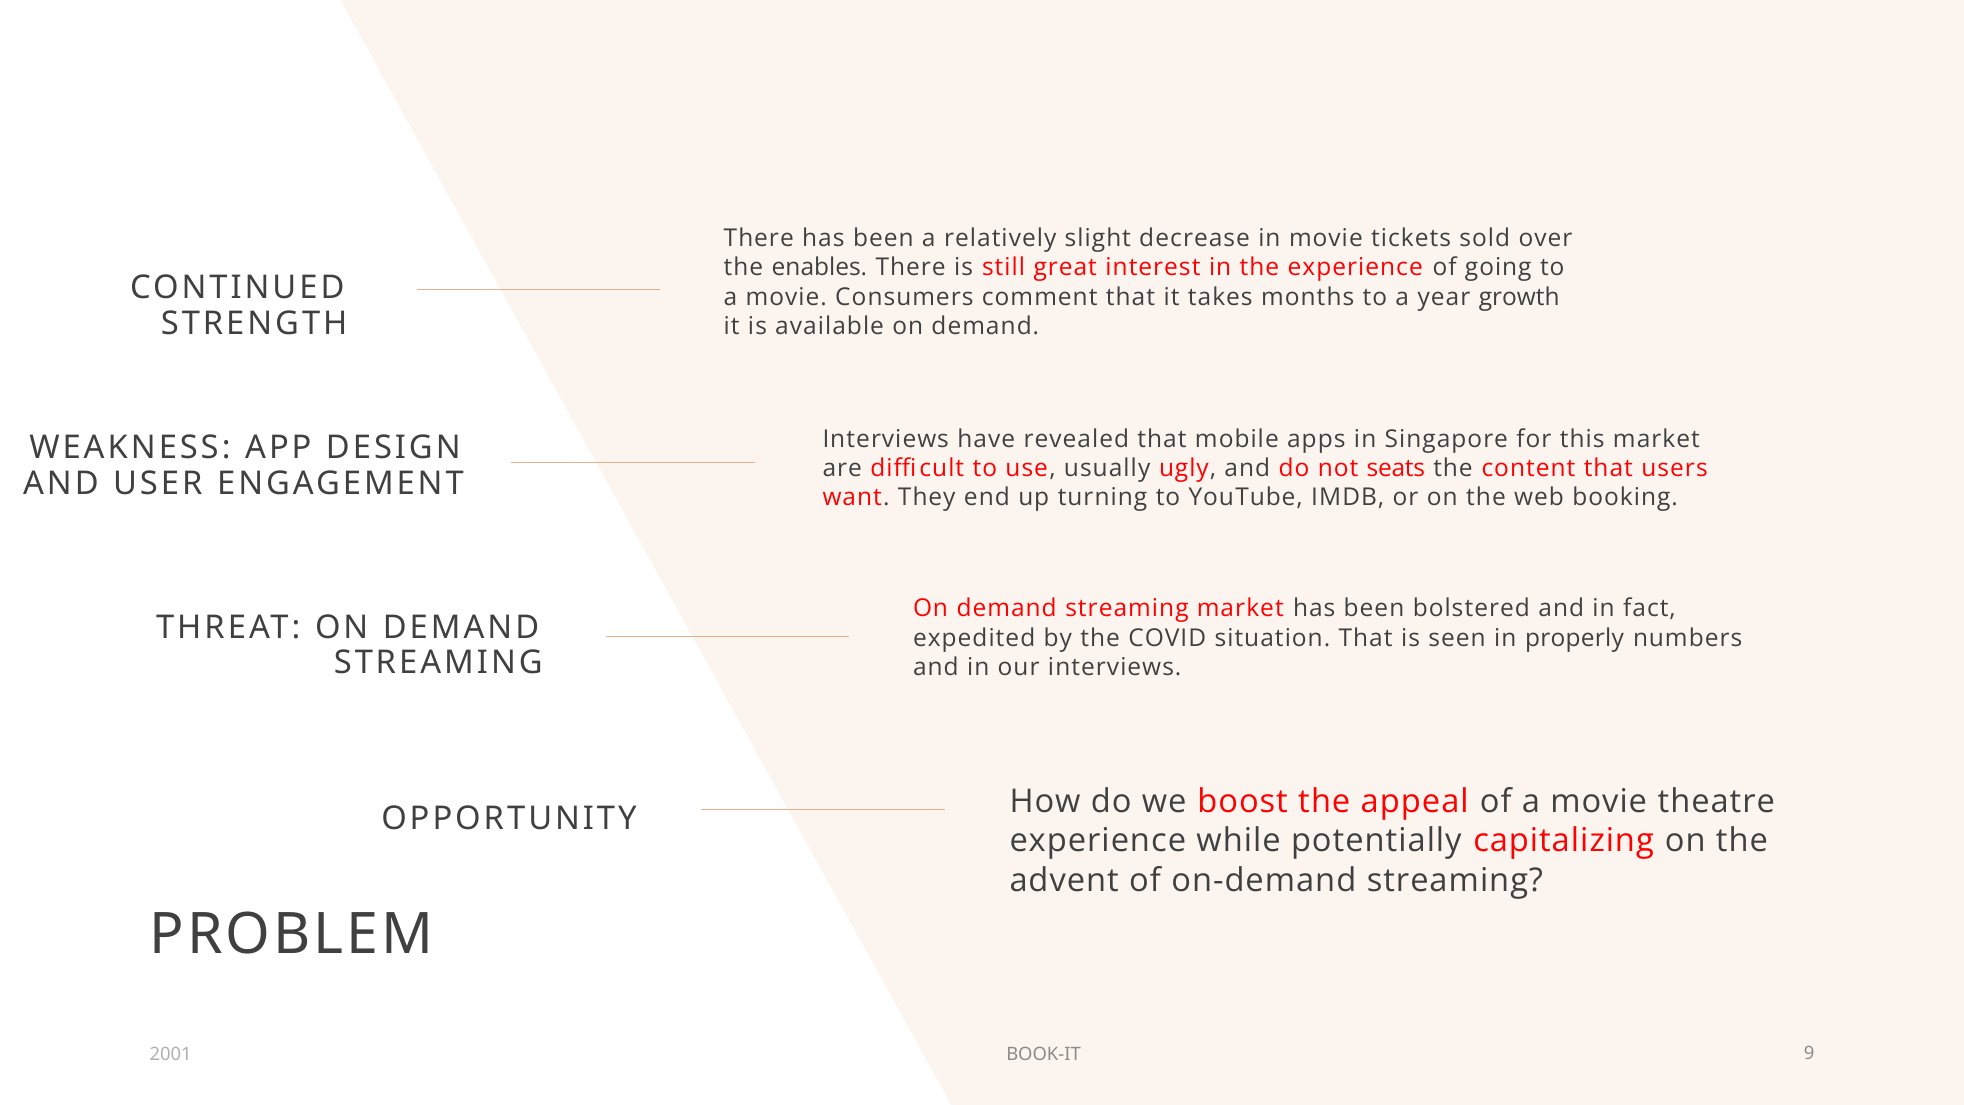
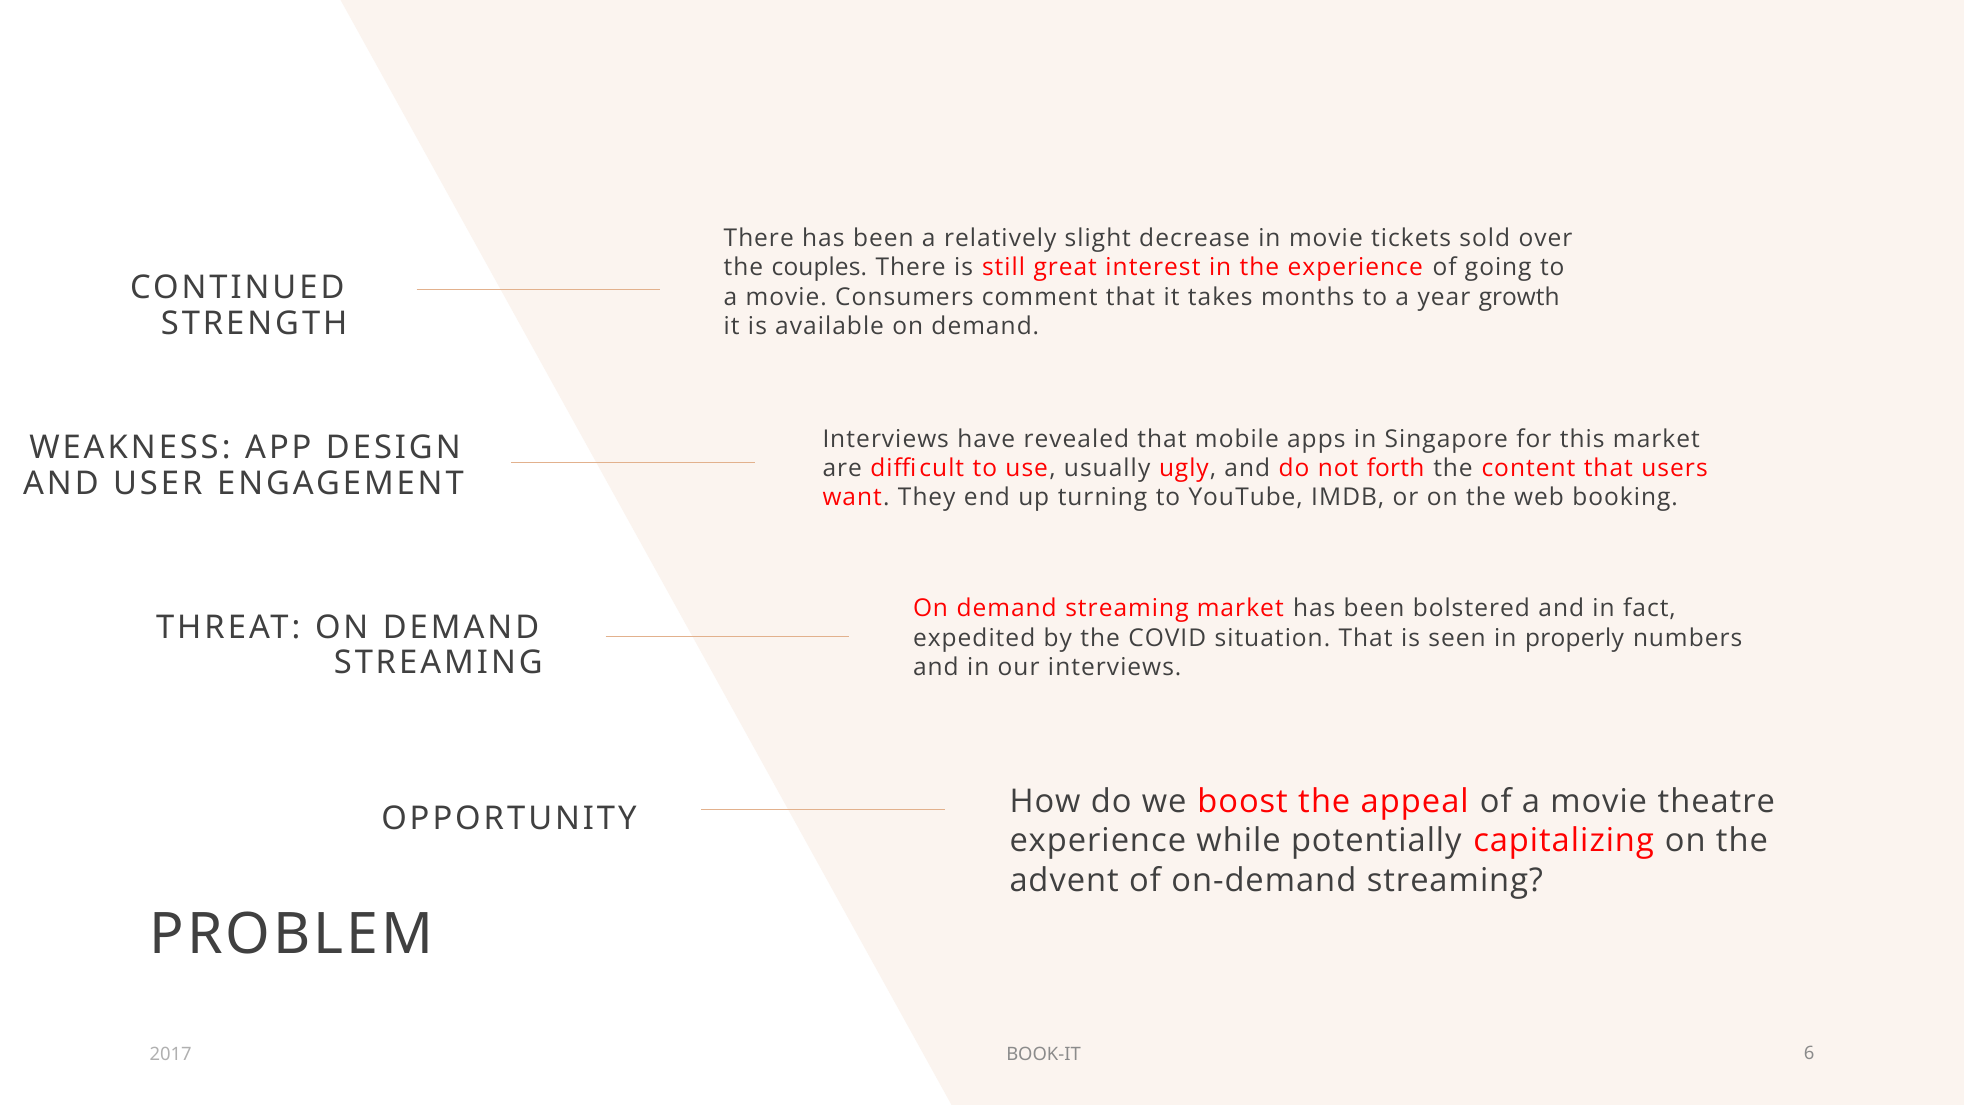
enables: enables -> couples (819, 268)
seats: seats -> forth (1396, 468)
2001: 2001 -> 2017 (171, 1055)
9: 9 -> 6 (1809, 1053)
